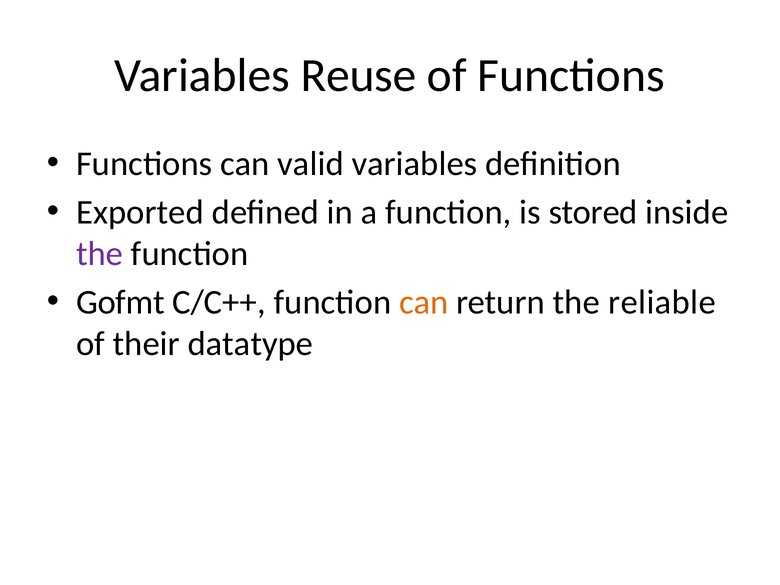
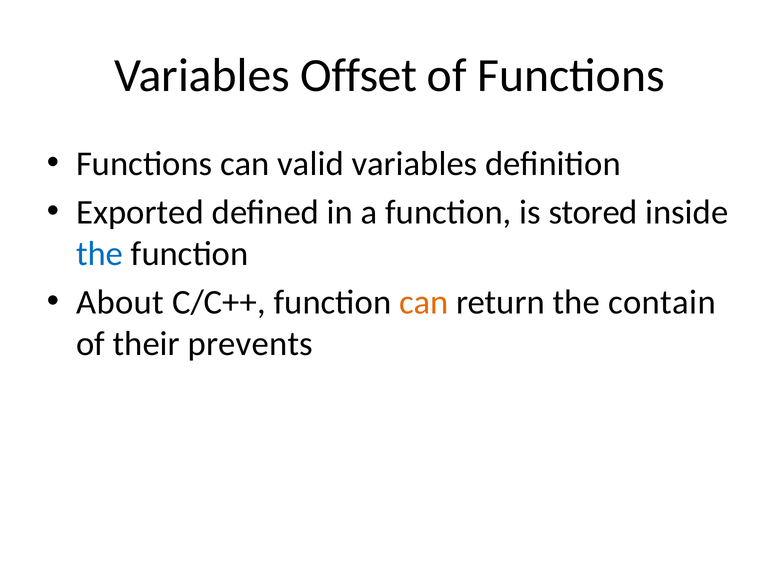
Reuse: Reuse -> Offset (359, 76)
the colour: purple -> blue (100, 254)
Gofmt: Gofmt -> About (120, 302)
reliable: reliable -> contain (662, 302)
datatype: datatype -> prevents (250, 344)
